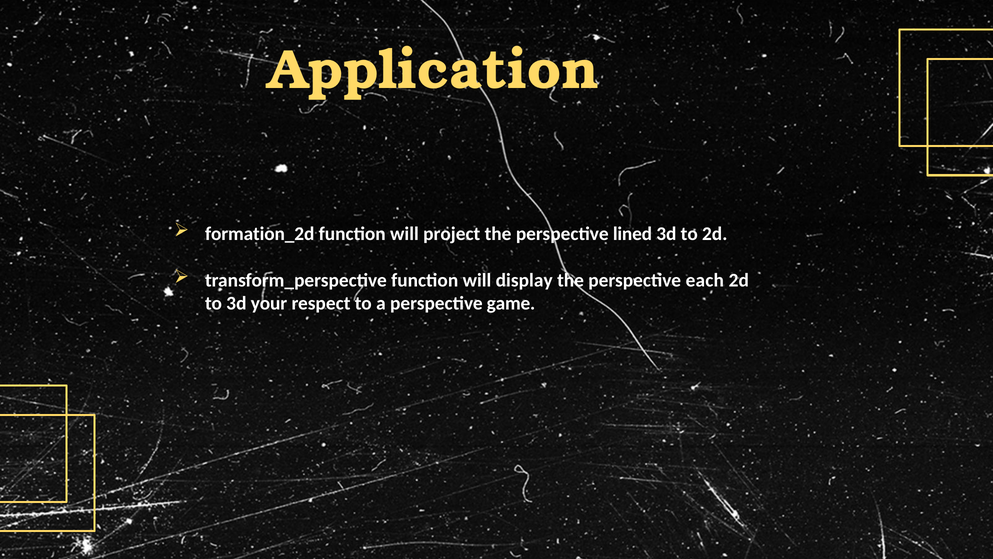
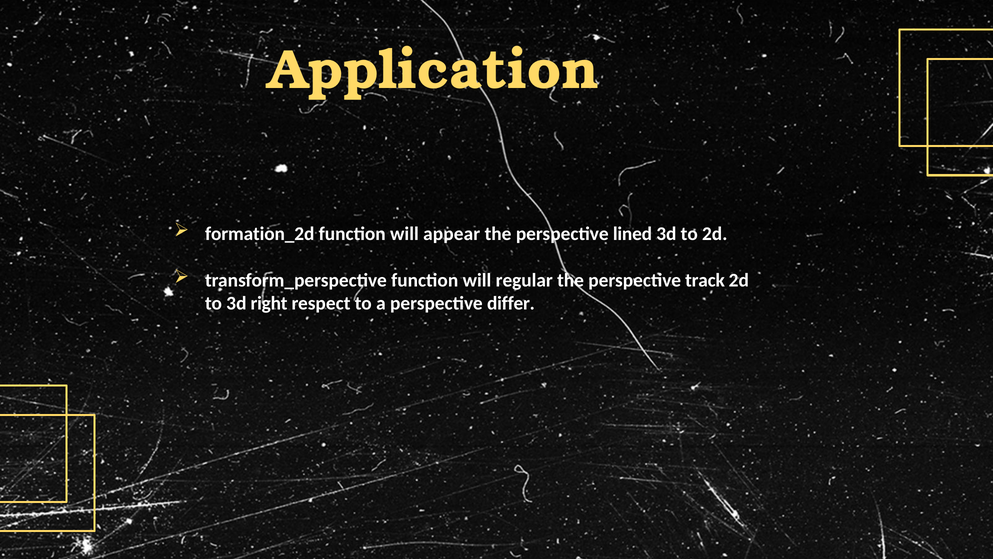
project: project -> appear (452, 234)
display: display -> regular (524, 280)
each: each -> track (705, 280)
your: your -> right (269, 303)
game: game -> differ (511, 303)
